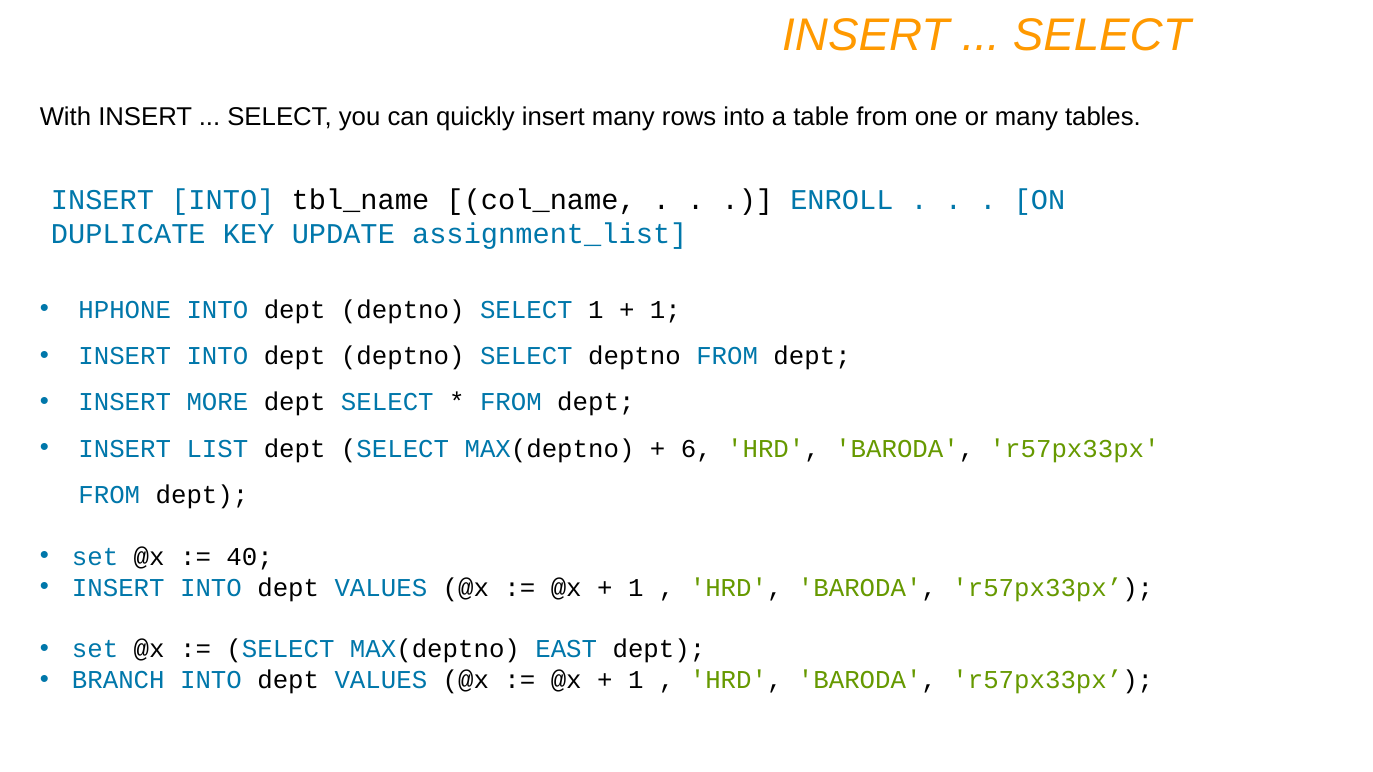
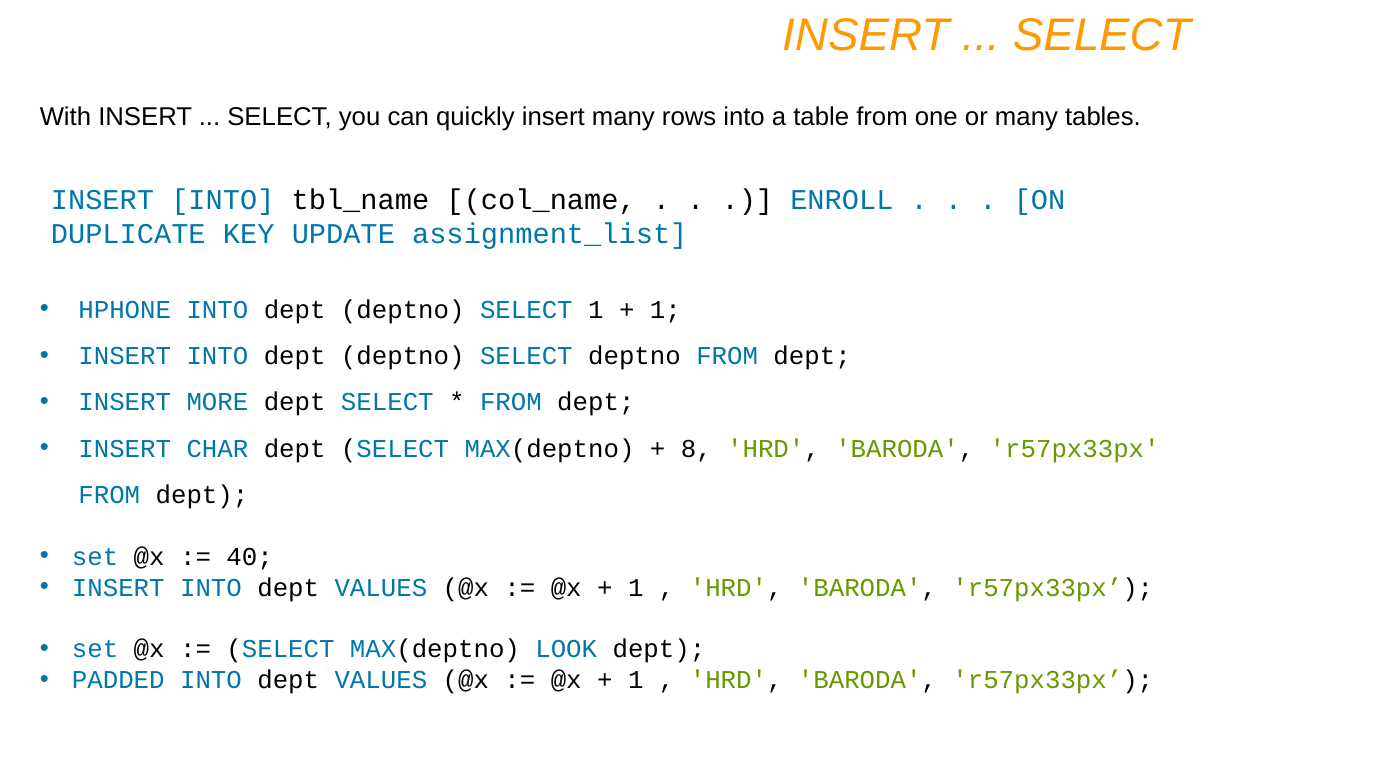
LIST: LIST -> CHAR (217, 449)
6: 6 -> 8 (696, 449)
EAST: EAST -> LOOK (566, 650)
BRANCH: BRANCH -> PADDED (118, 681)
